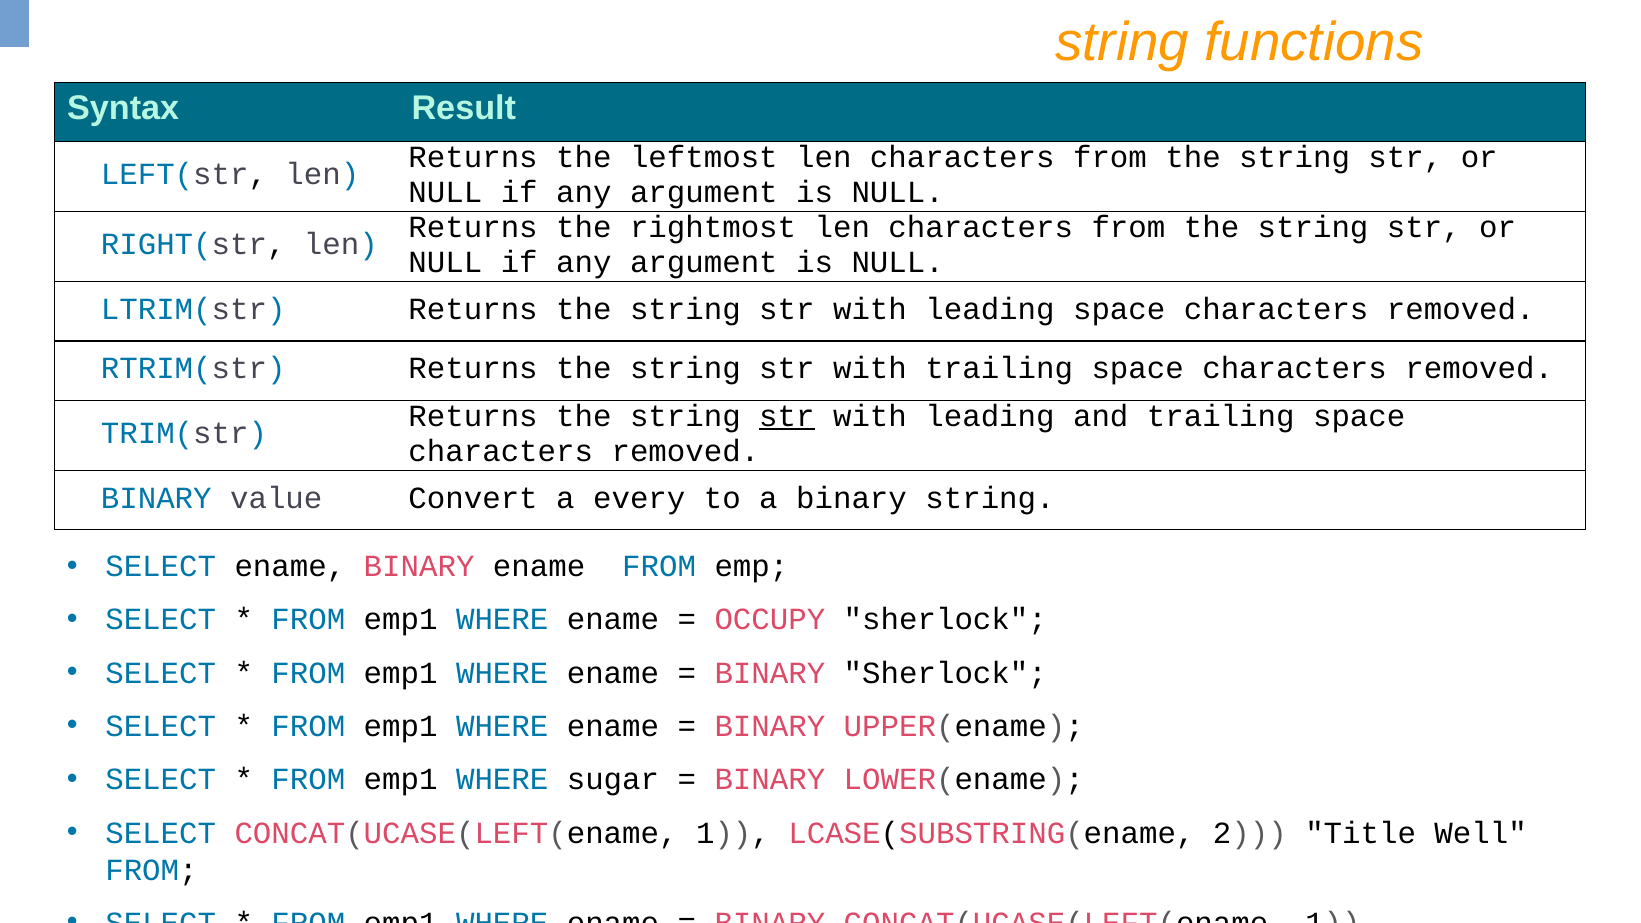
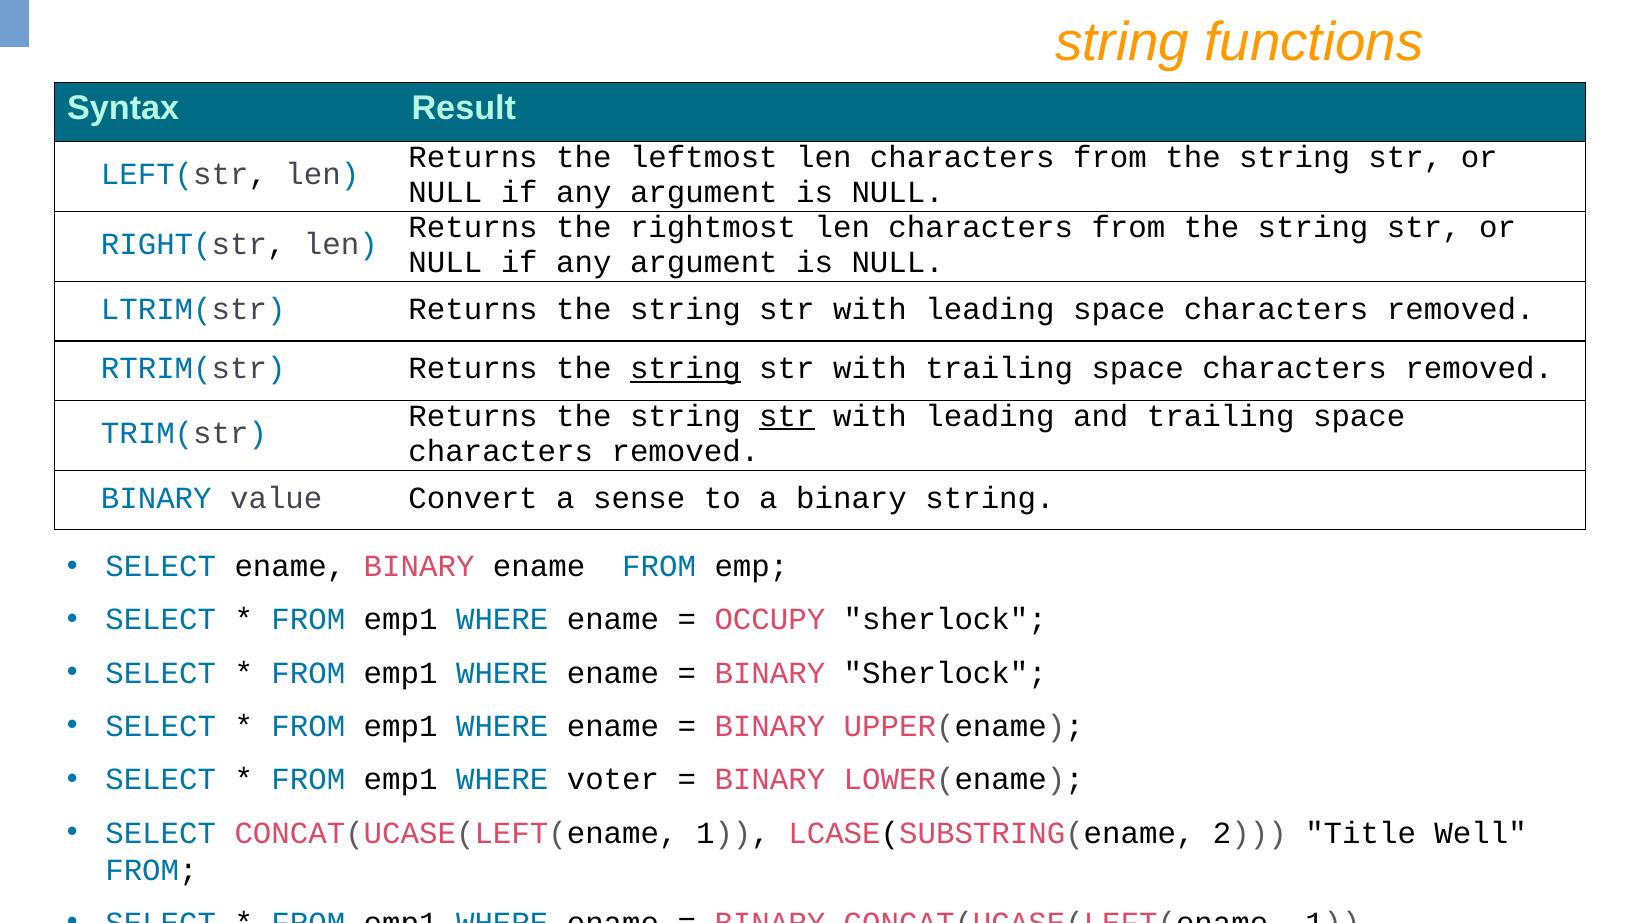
string underline: none -> present (685, 369)
every: every -> sense (639, 498)
sugar: sugar -> voter (613, 780)
